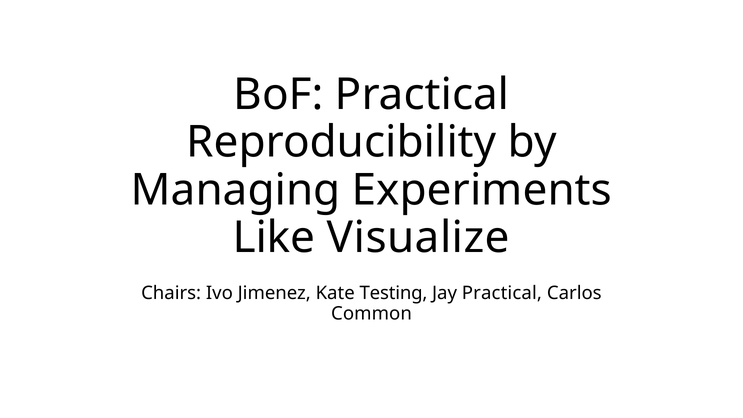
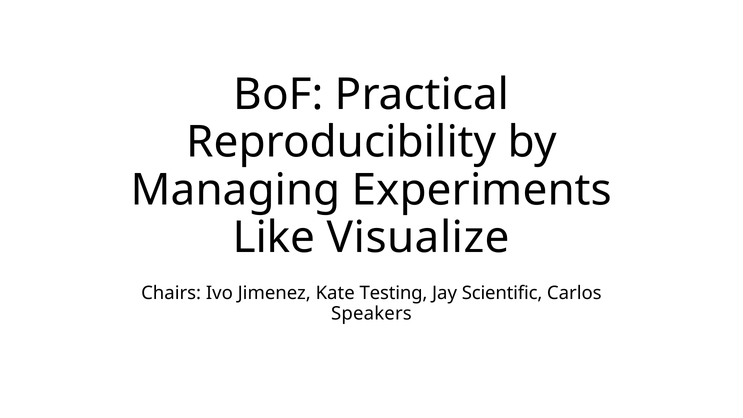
Jay Practical: Practical -> Scientific (502, 293)
Common: Common -> Speakers (371, 313)
